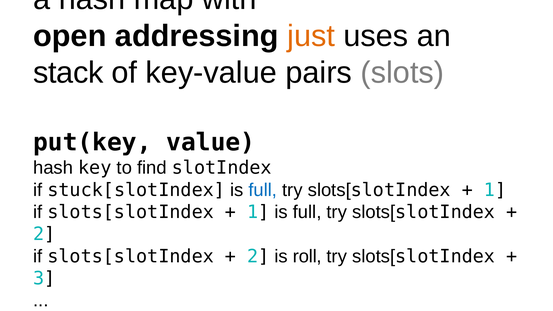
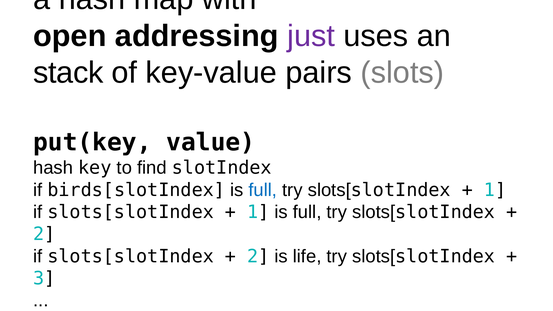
just colour: orange -> purple (311, 36)
stuck[slotIndex: stuck[slotIndex -> birds[slotIndex (136, 190)
roll: roll -> life (307, 256)
